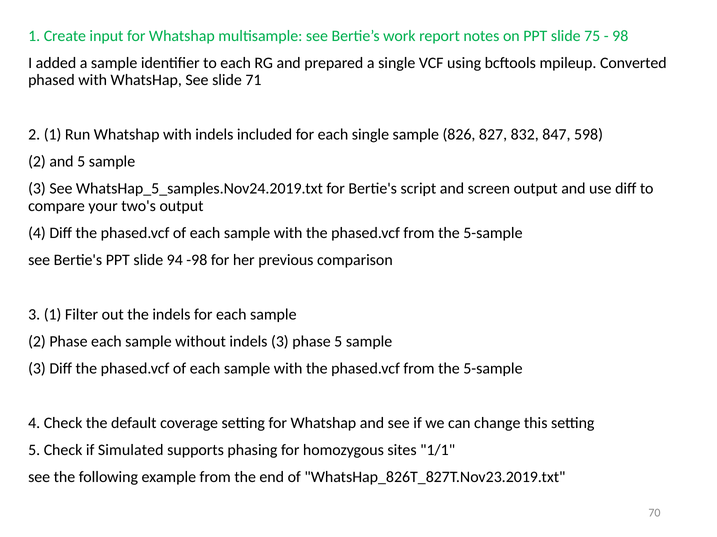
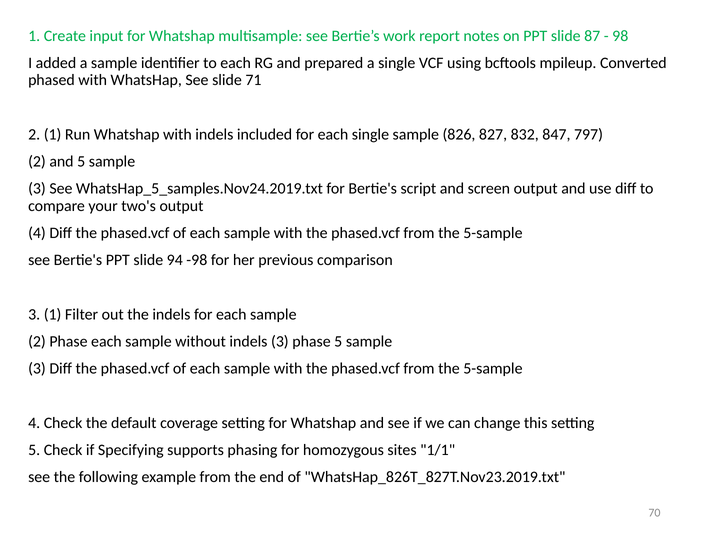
75: 75 -> 87 (592, 36)
598: 598 -> 797 (589, 135)
Simulated: Simulated -> Specifying (131, 451)
